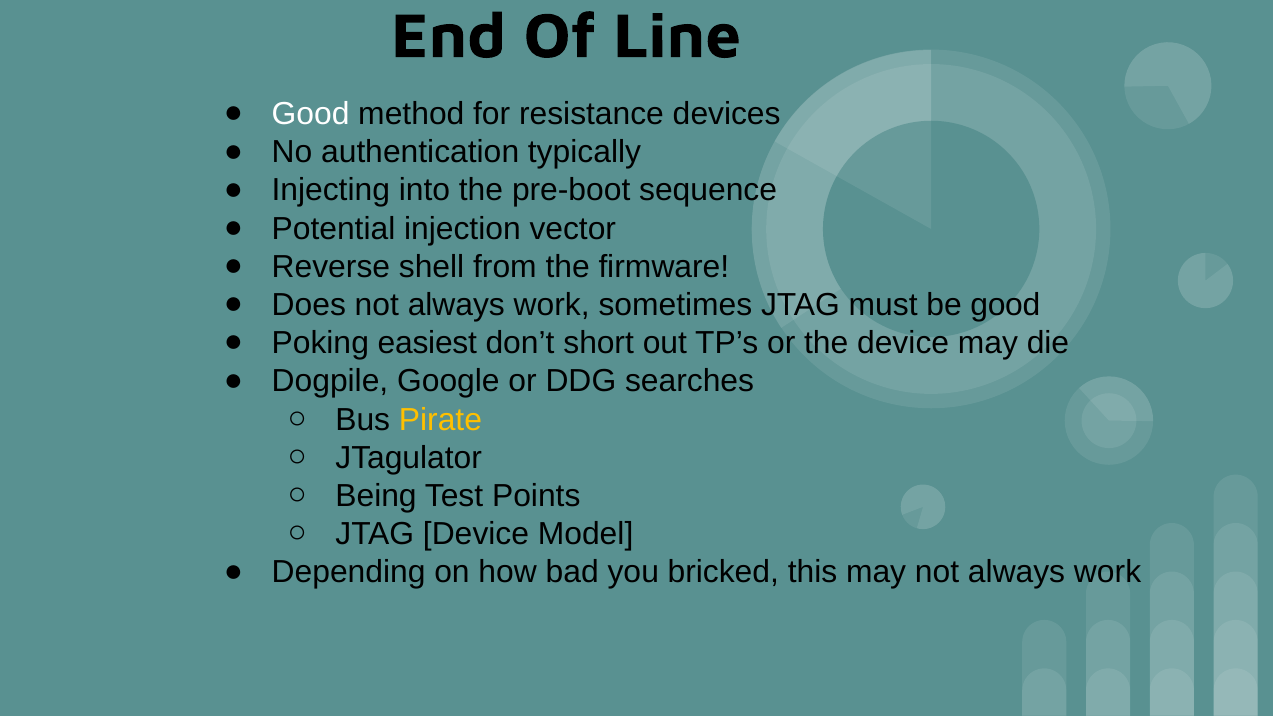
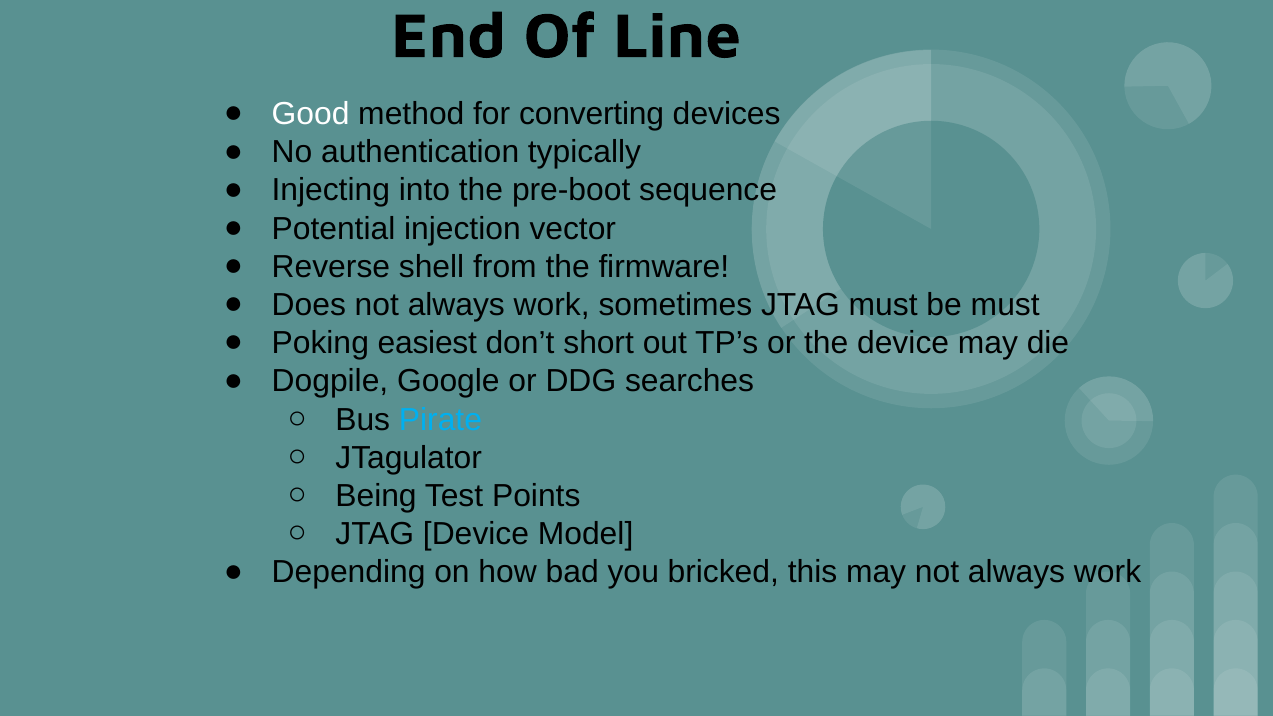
resistance: resistance -> converting (592, 114)
be good: good -> must (1005, 305)
Pirate colour: yellow -> light blue (440, 420)
